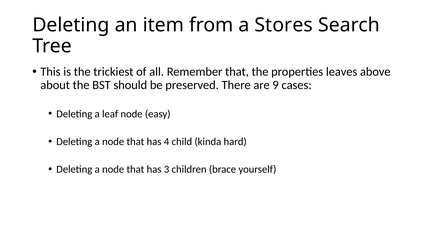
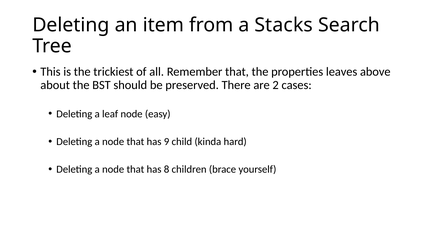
Stores: Stores -> Stacks (284, 25)
9: 9 -> 2 (276, 85)
4: 4 -> 9 (167, 142)
3: 3 -> 8 (167, 170)
